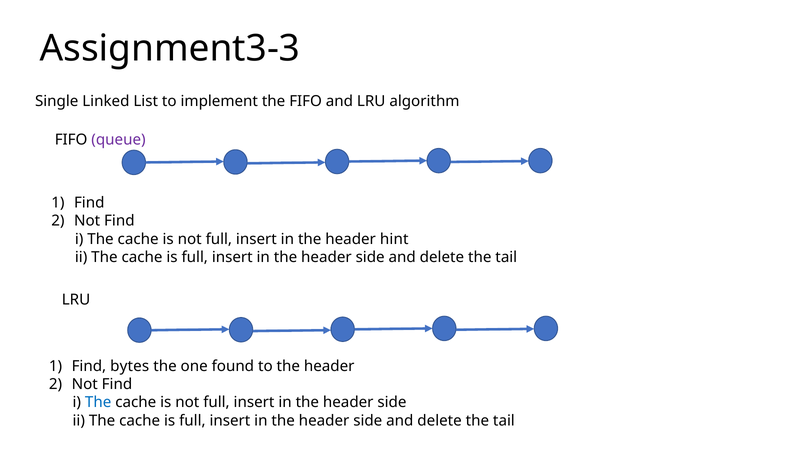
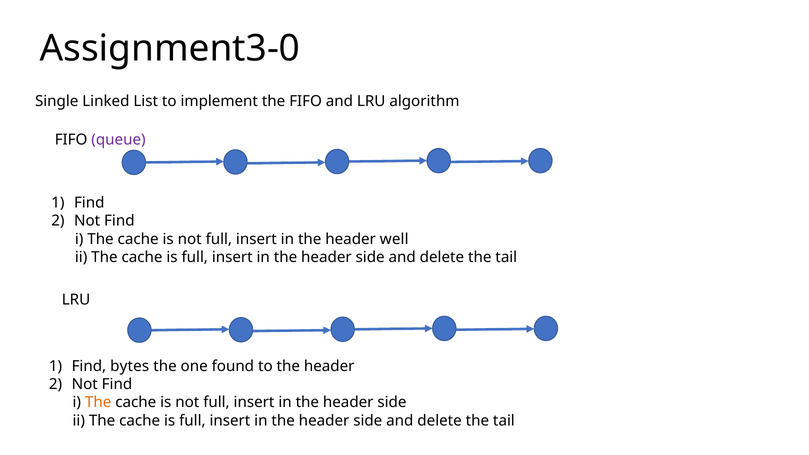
Assignment3-3: Assignment3-3 -> Assignment3-0 (170, 48)
hint: hint -> well (394, 239)
The colour: blue -> orange (98, 403)
